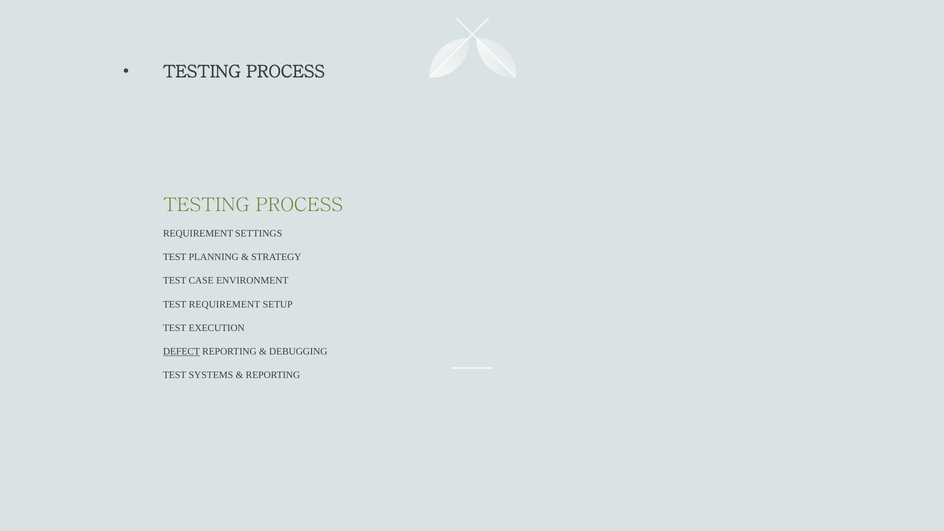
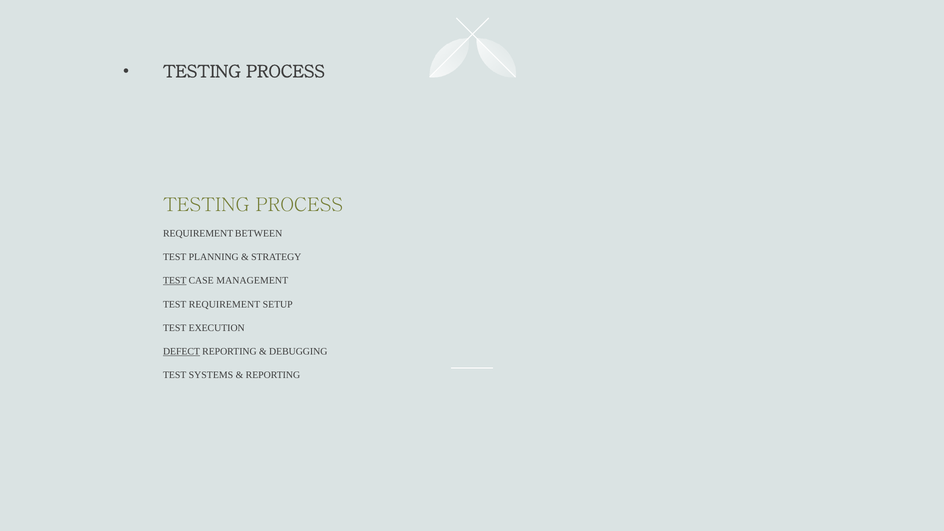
SETTINGS: SETTINGS -> BETWEEN (259, 233)
TEST underline: none -> present (175, 281)
ENVIRONMENT: ENVIRONMENT -> MANAGEMENT (252, 281)
